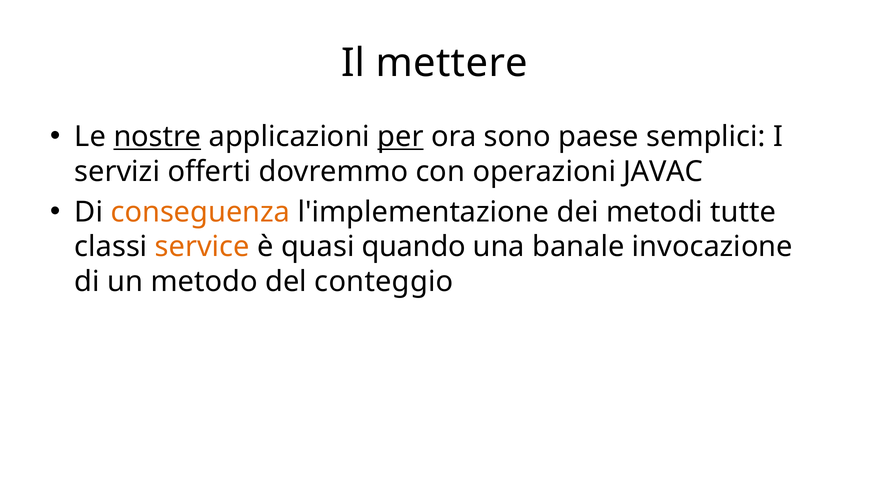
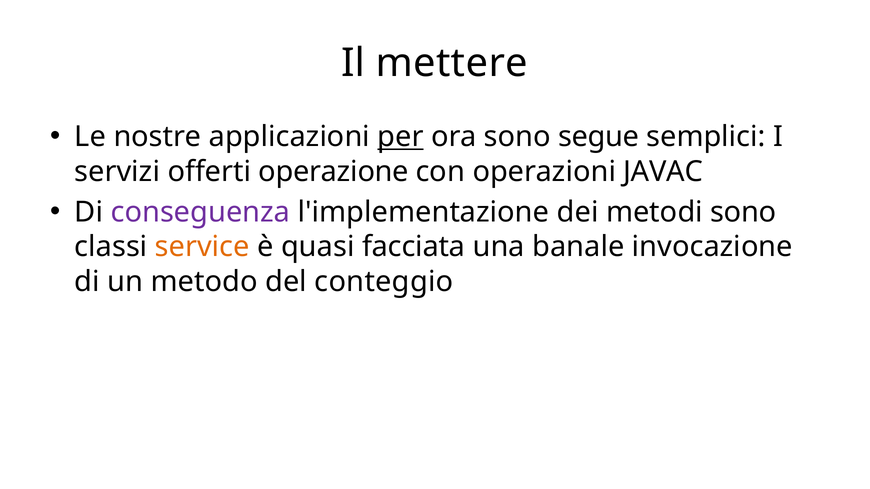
nostre underline: present -> none (157, 137)
paese: paese -> segue (599, 137)
dovremmo: dovremmo -> operazione (334, 172)
conseguenza colour: orange -> purple (200, 212)
metodi tutte: tutte -> sono (743, 212)
quando: quando -> facciata (414, 247)
